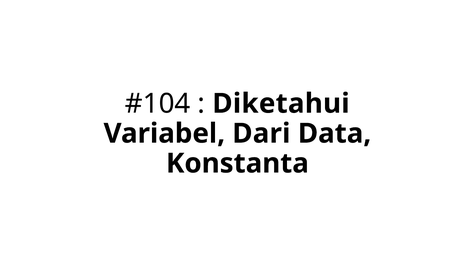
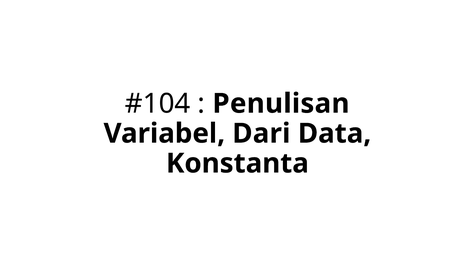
Diketahui: Diketahui -> Penulisan (281, 104)
